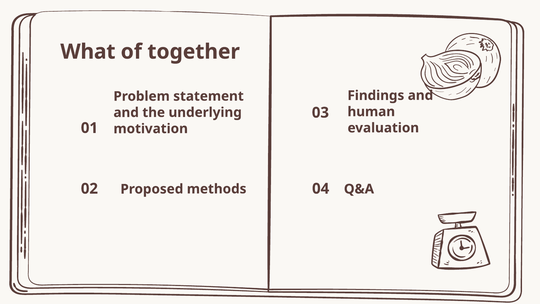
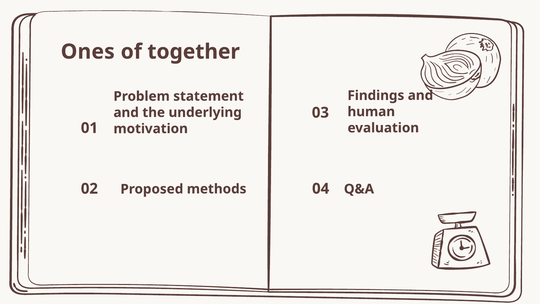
What: What -> Ones (88, 52)
